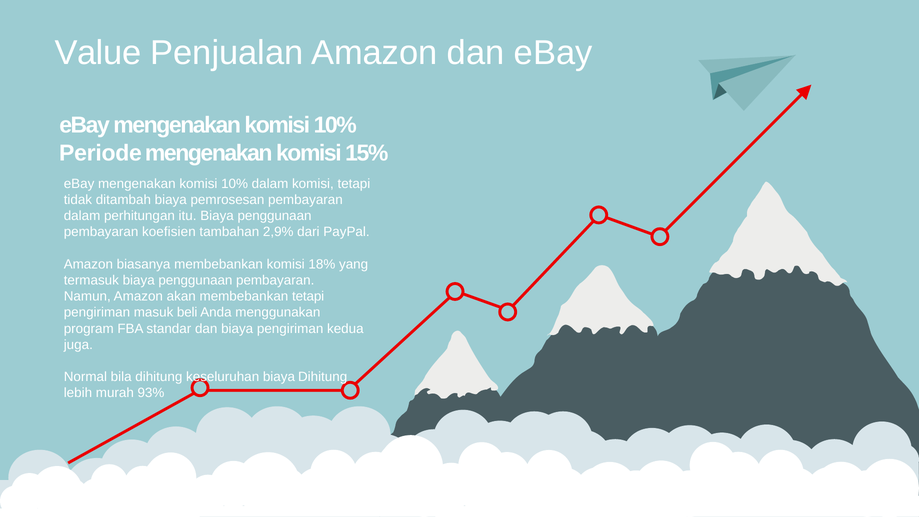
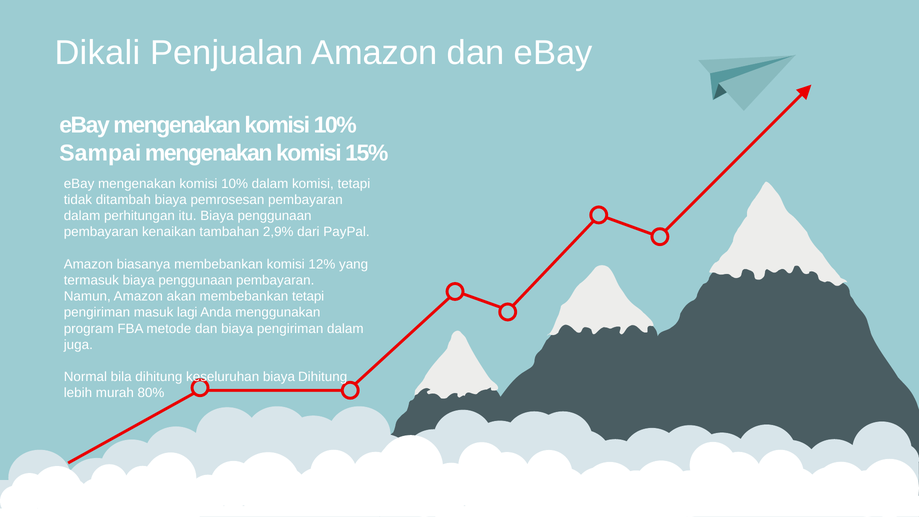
Value: Value -> Dikali (98, 53)
Periode: Periode -> Sampai (100, 153)
koefisien: koefisien -> kenaikan (169, 232)
18%: 18% -> 12% (322, 264)
beli: beli -> lagi (187, 312)
standar: standar -> metode (169, 329)
pengiriman kedua: kedua -> dalam (345, 329)
93%: 93% -> 80% (151, 393)
